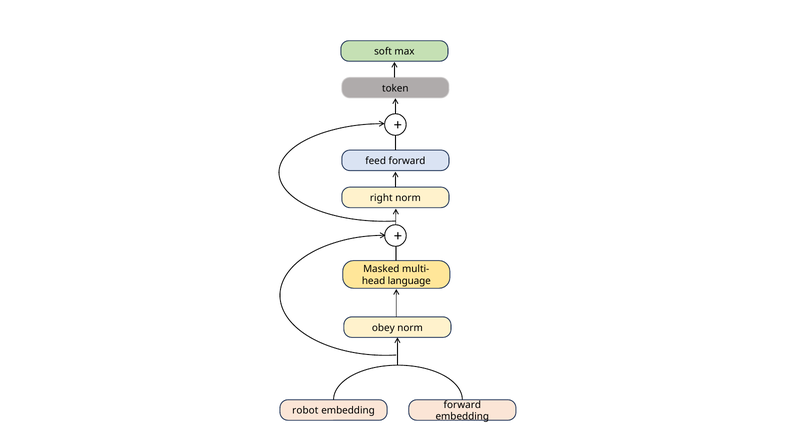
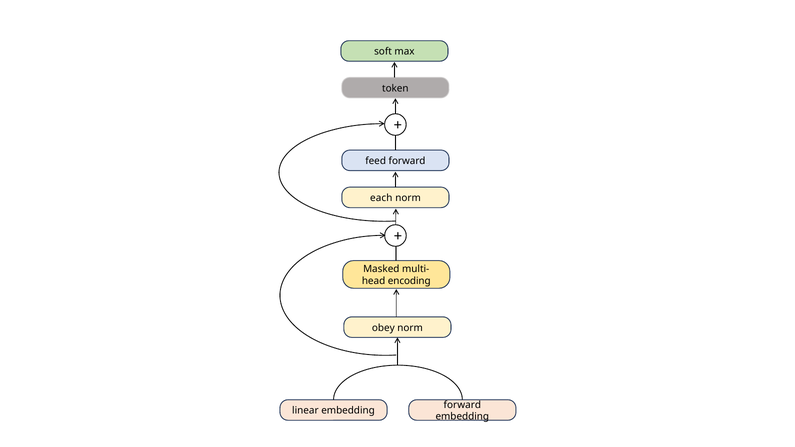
right: right -> each (381, 198)
language: language -> encoding (409, 281)
robot: robot -> linear (305, 411)
